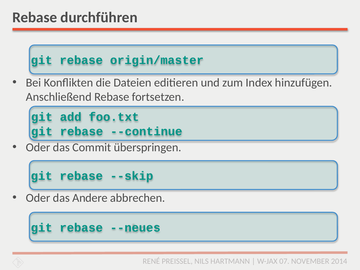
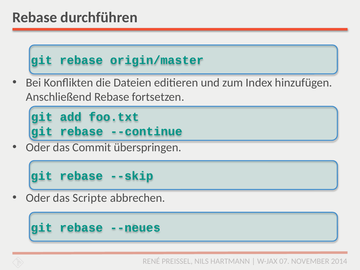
Andere: Andere -> Scripte (90, 198)
